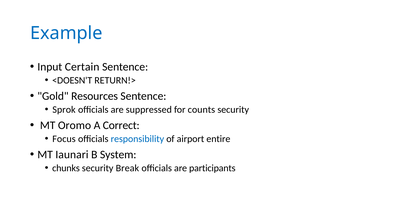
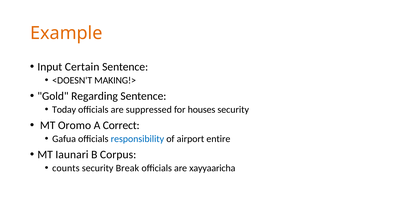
Example colour: blue -> orange (66, 33)
RETURN!>: RETURN!> -> MAKING!> (115, 80)
Resources: Resources -> Regarding (94, 96)
Sprok: Sprok -> Today (64, 109)
counts: counts -> houses (202, 109)
Focus: Focus -> Gafua (64, 139)
System: System -> Corpus (118, 154)
chunks: chunks -> counts (66, 168)
participants: participants -> xayyaaricha (212, 168)
